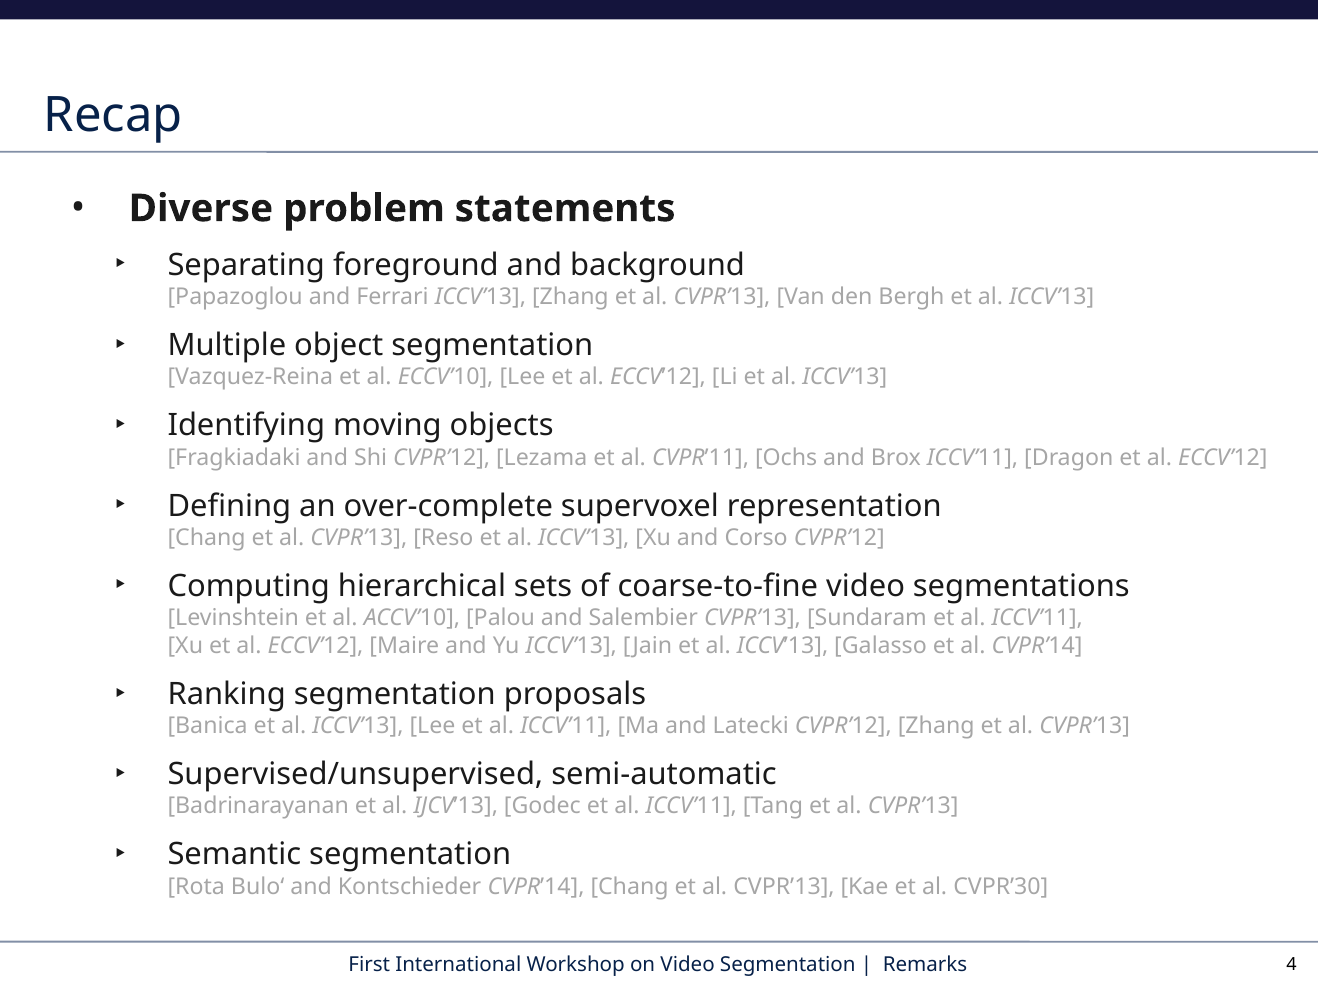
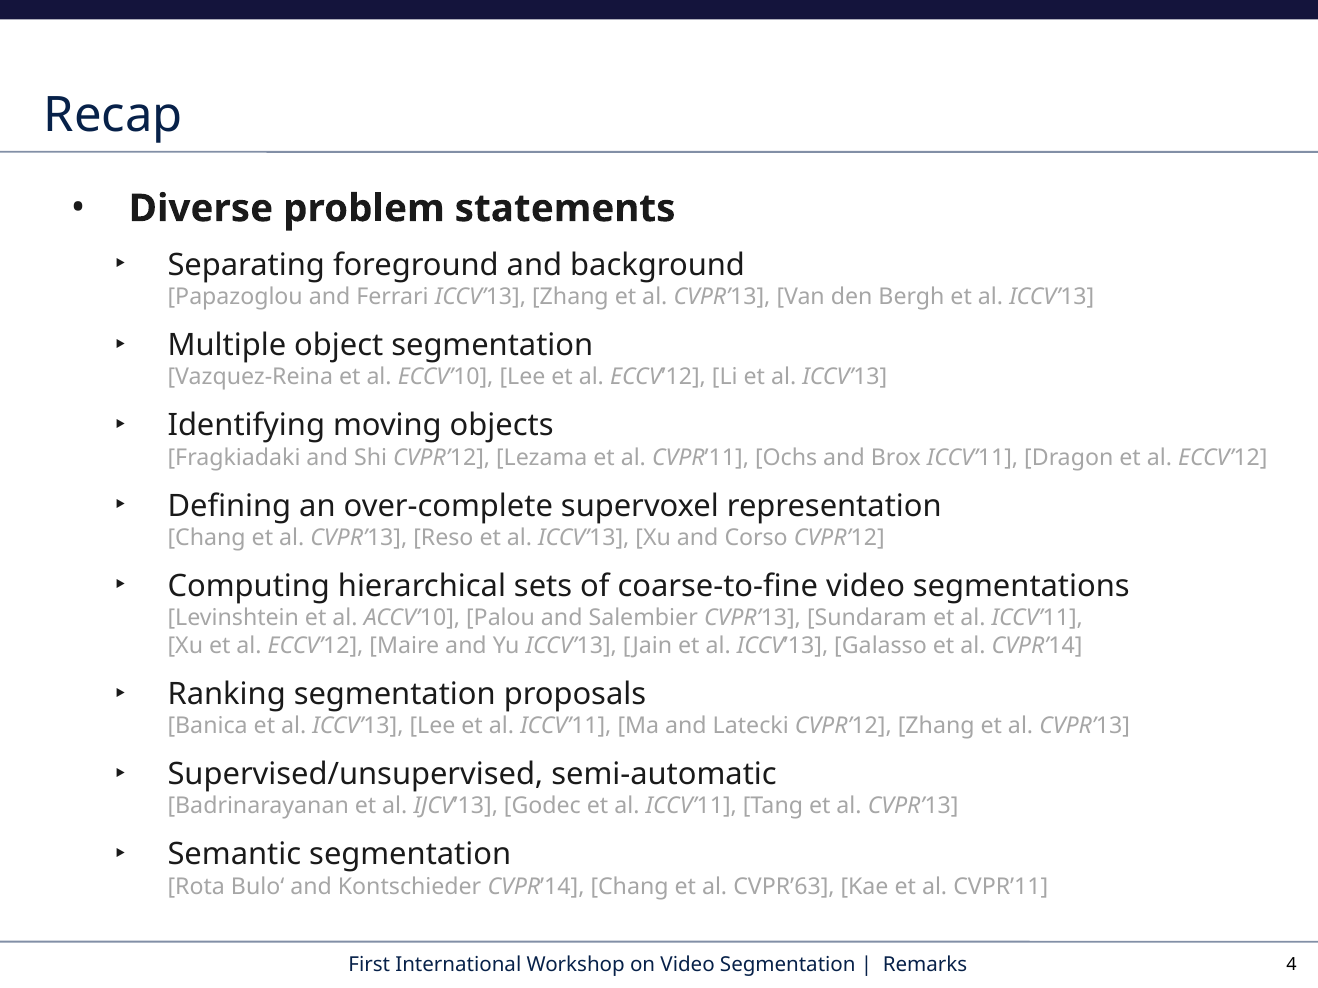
CVPR’13: CVPR’13 -> CVPR’63 (784, 887)
Kae et al CVPR’30: CVPR’30 -> CVPR’11 (1001, 887)
